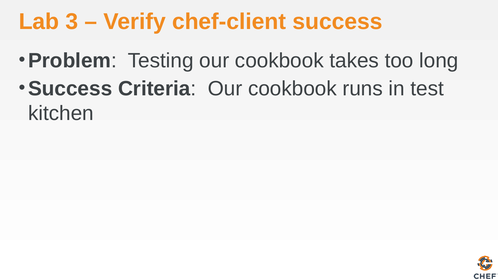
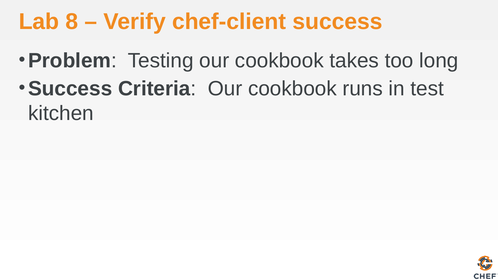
3: 3 -> 8 (72, 22)
